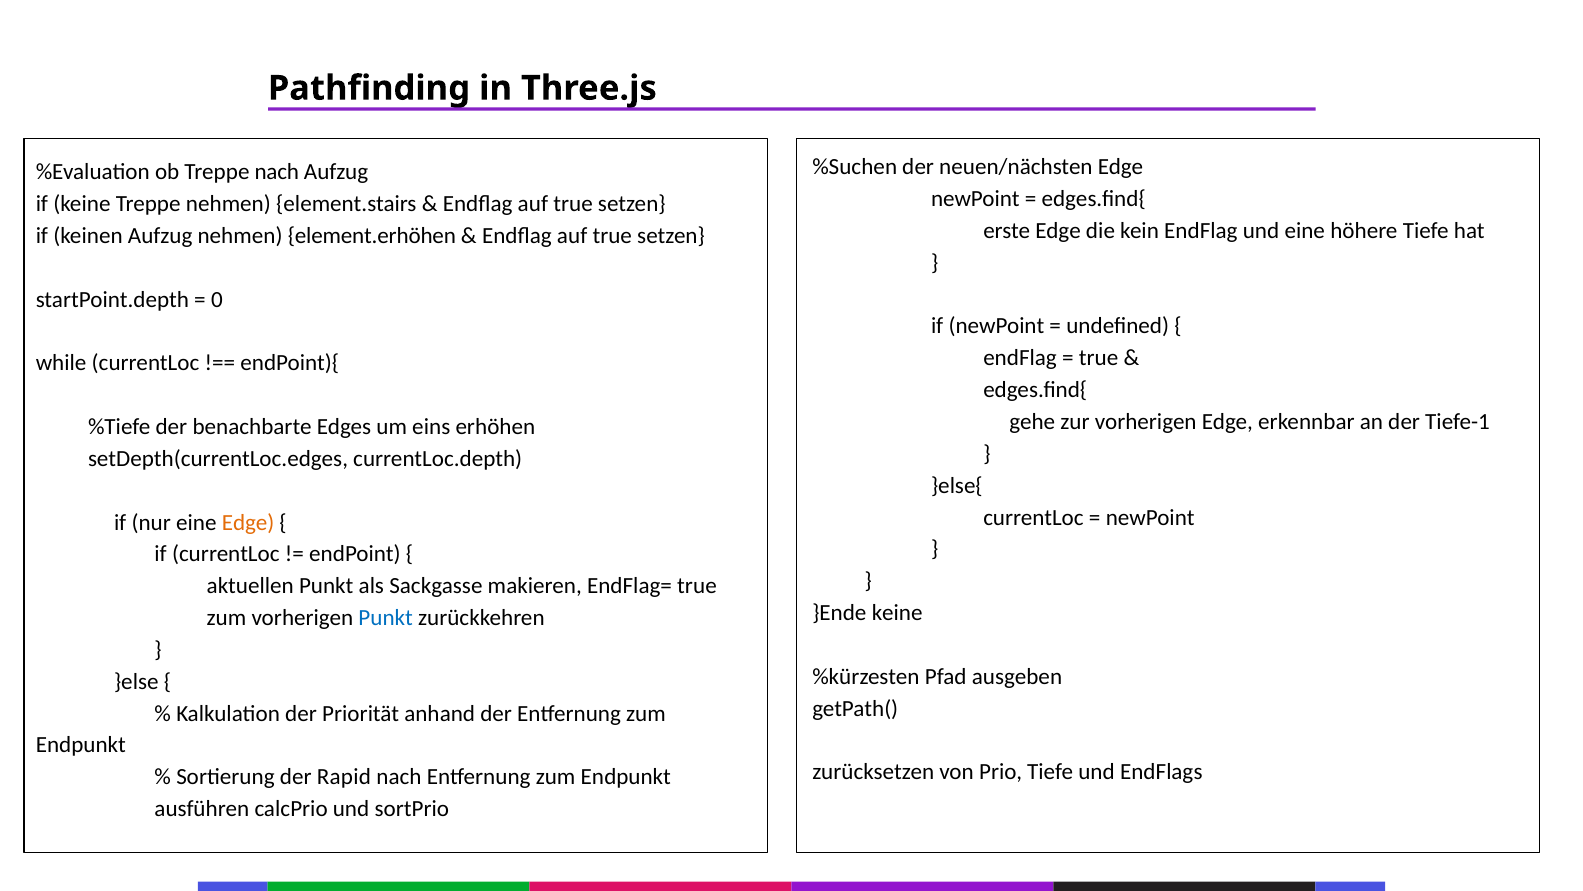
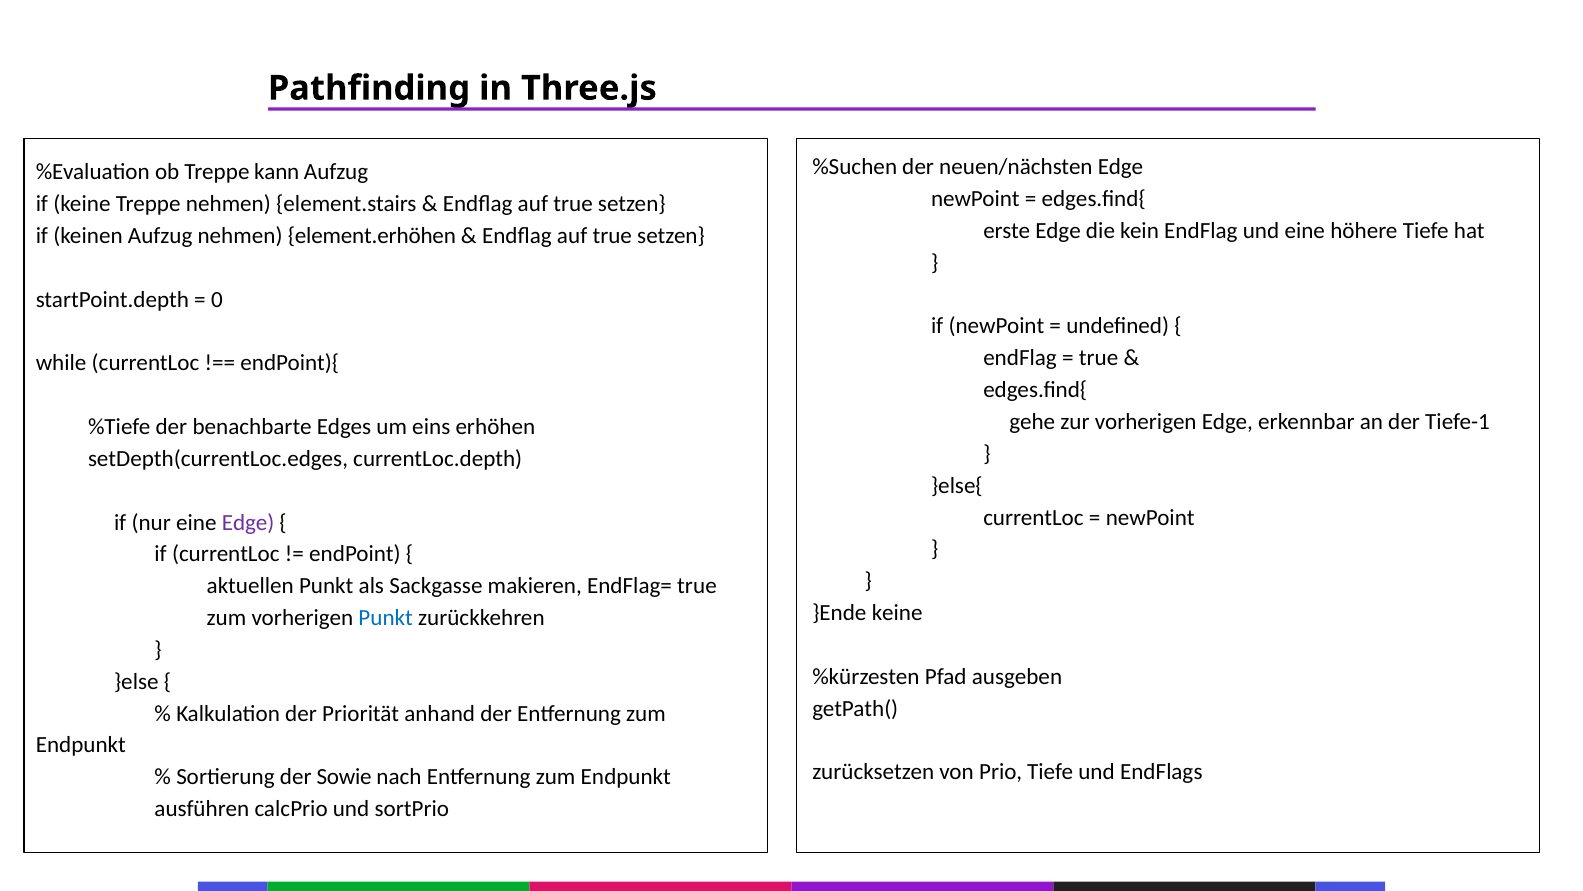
Treppe nach: nach -> kann (277, 172)
Edge colour: orange -> purple (248, 522)
Rapid: Rapid -> Sowie (344, 777)
